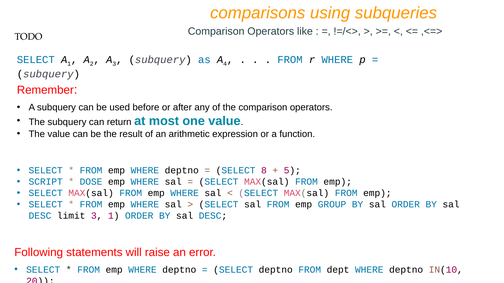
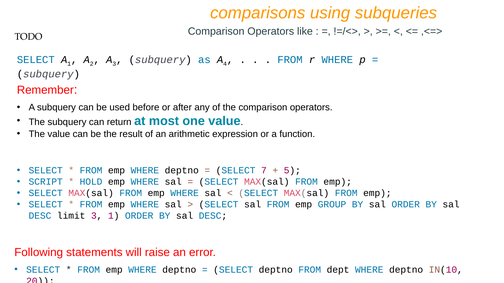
8: 8 -> 7 (264, 171)
DOSE: DOSE -> HOLD (91, 182)
